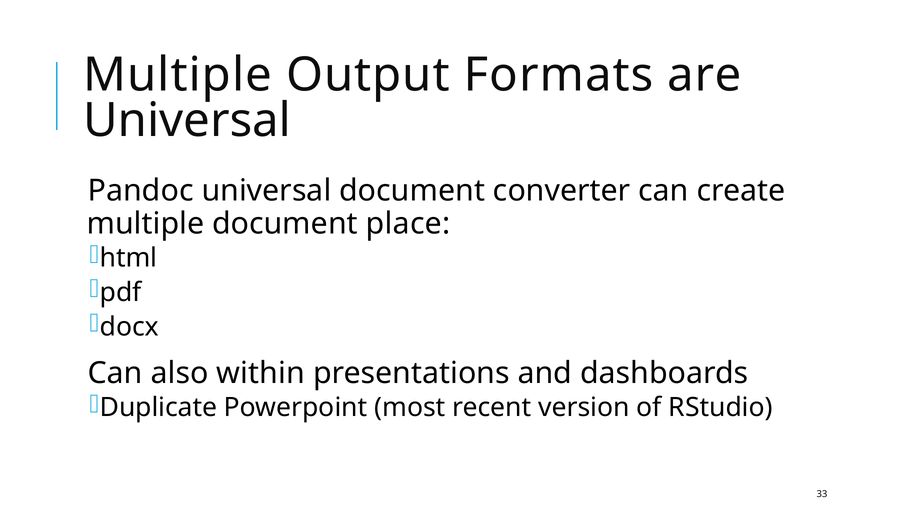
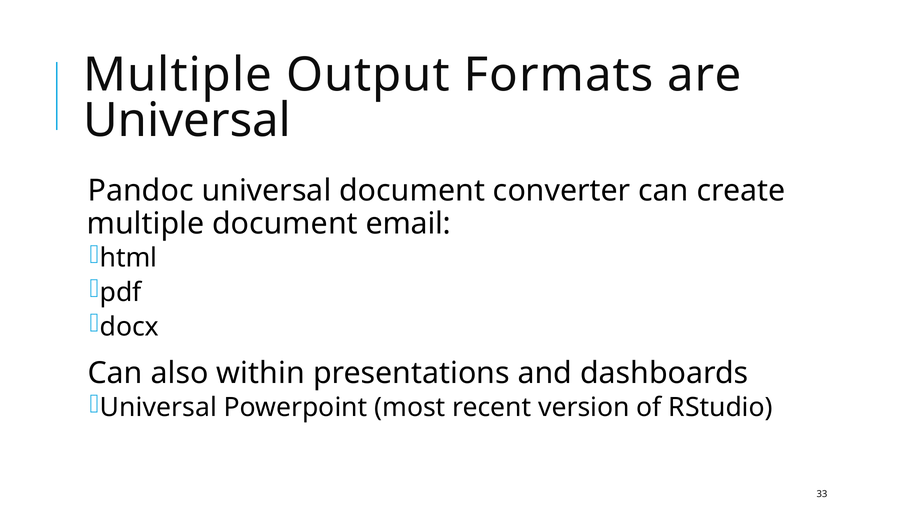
place: place -> email (408, 223)
Duplicate: Duplicate -> Universal (158, 407)
